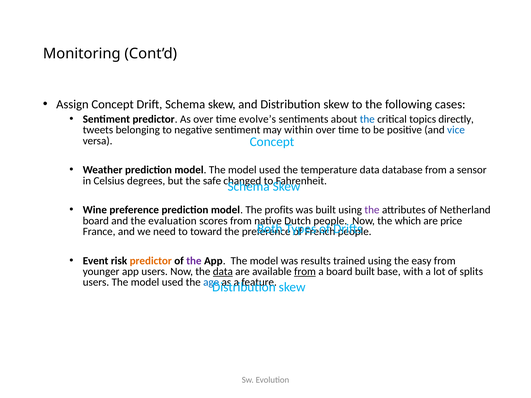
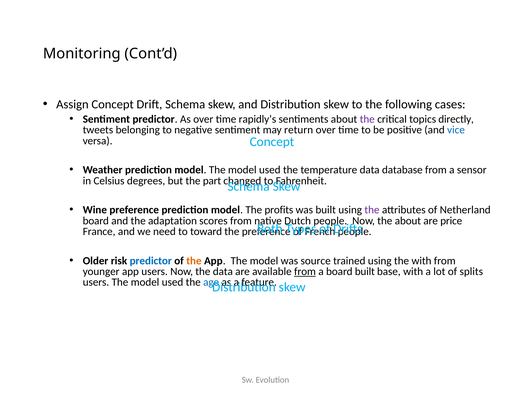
evolve’s: evolve’s -> rapidly’s (257, 119)
the colour: blue -> purple (367, 119)
within: within -> return (299, 130)
safe: safe -> part (212, 181)
evaluation: evaluation -> adaptation (173, 221)
the which: which -> about (408, 221)
Event: Event -> Older (96, 261)
predictor colour: orange -> blue (151, 261)
the colour: purple -> orange (194, 261)
results: results -> source (316, 261)
the easy: easy -> with (421, 261)
data underline: present -> none (223, 272)
